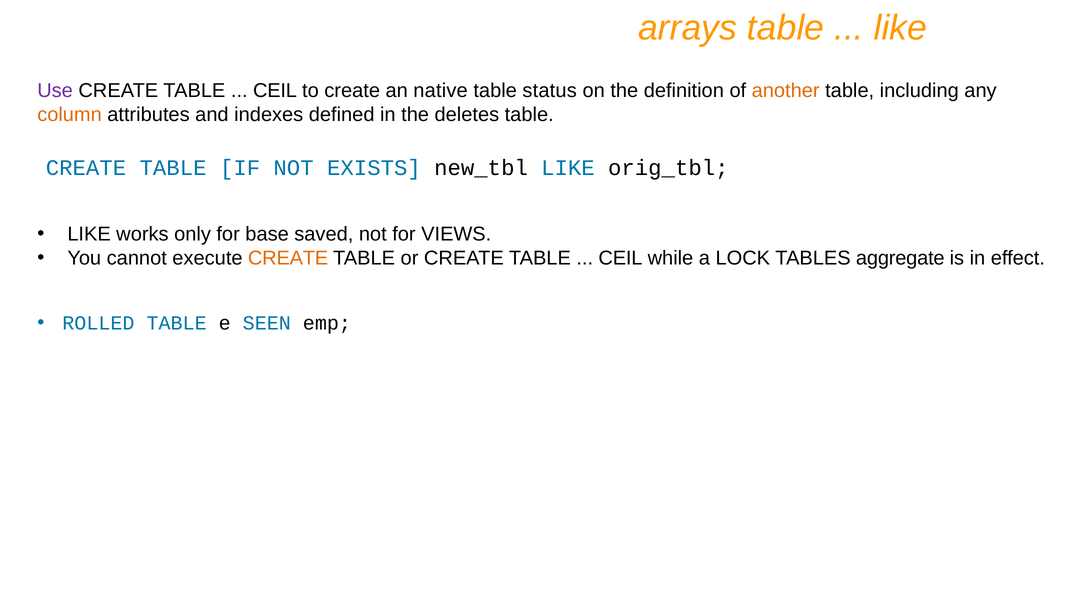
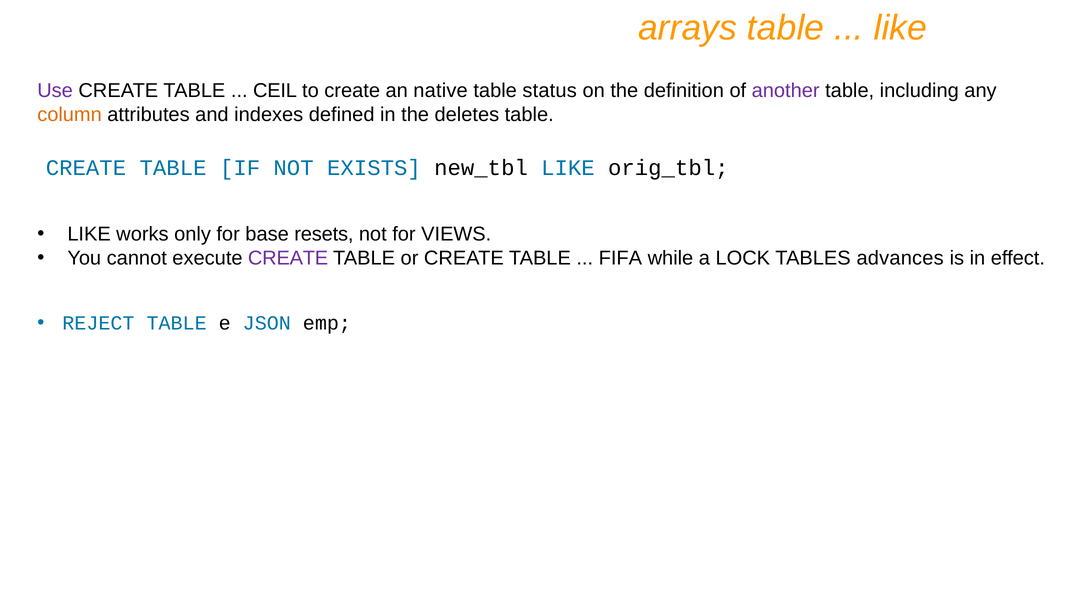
another colour: orange -> purple (786, 91)
saved: saved -> resets (324, 234)
CREATE colour: orange -> purple (288, 258)
CEIL: CEIL -> FIFA (620, 258)
aggregate: aggregate -> advances (900, 258)
ROLLED: ROLLED -> REJECT (98, 323)
SEEN: SEEN -> JSON (267, 323)
